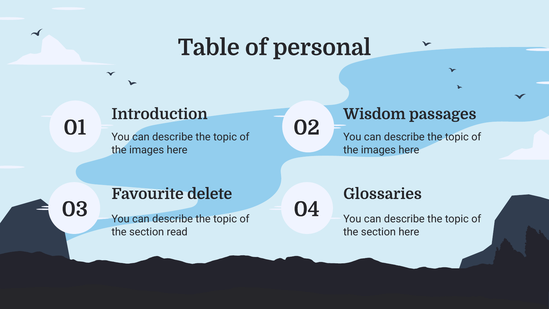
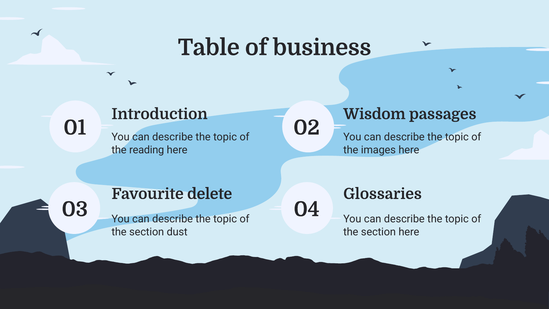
personal: personal -> business (322, 48)
images: images -> reading (147, 150)
read: read -> dust (177, 232)
